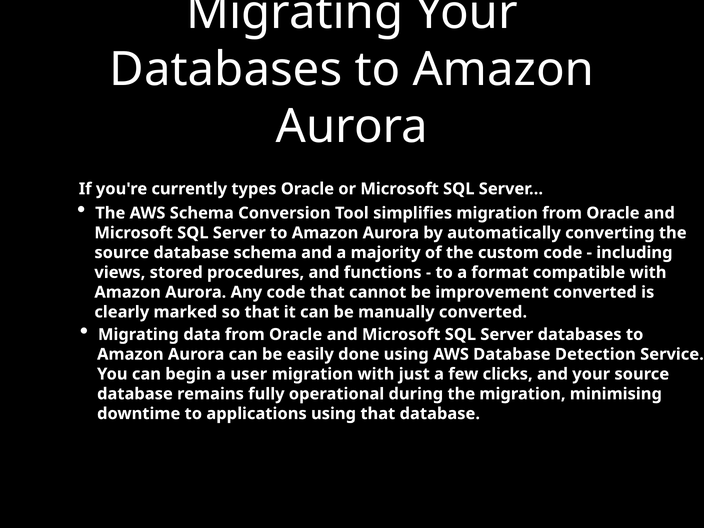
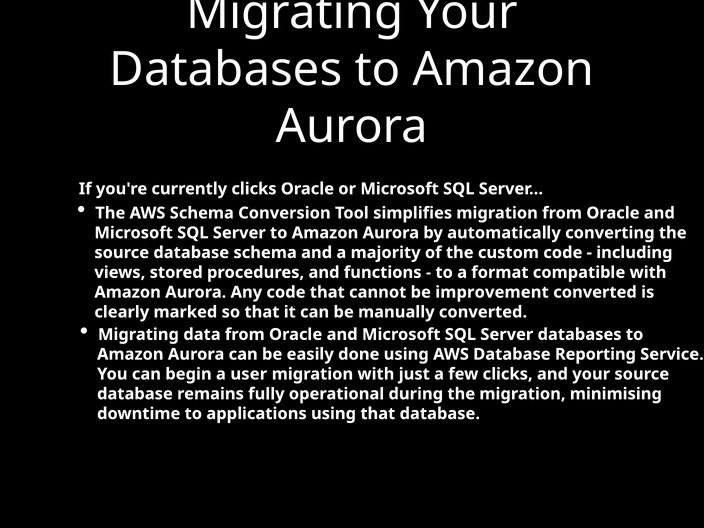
currently types: types -> clicks (254, 189)
Detection: Detection -> Reporting (595, 354)
